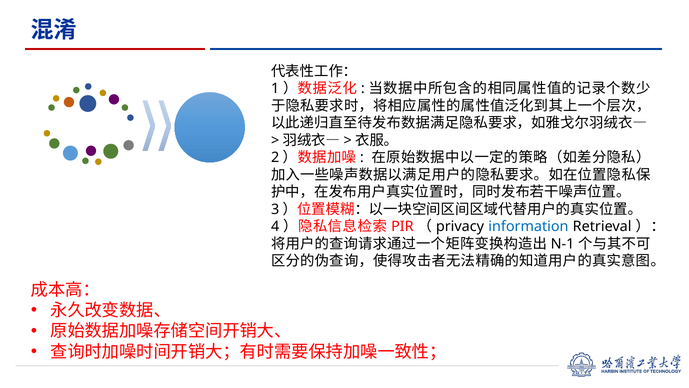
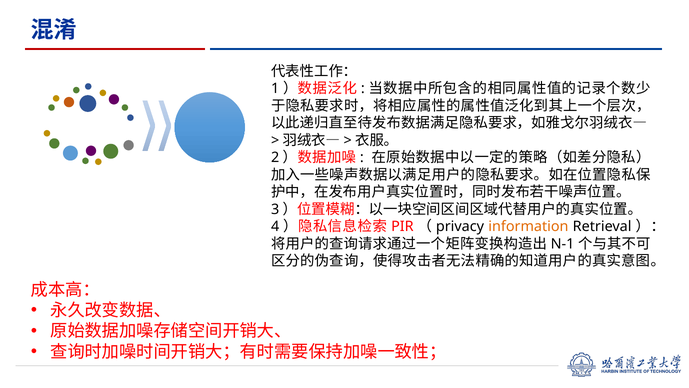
information colour: blue -> orange (528, 226)
